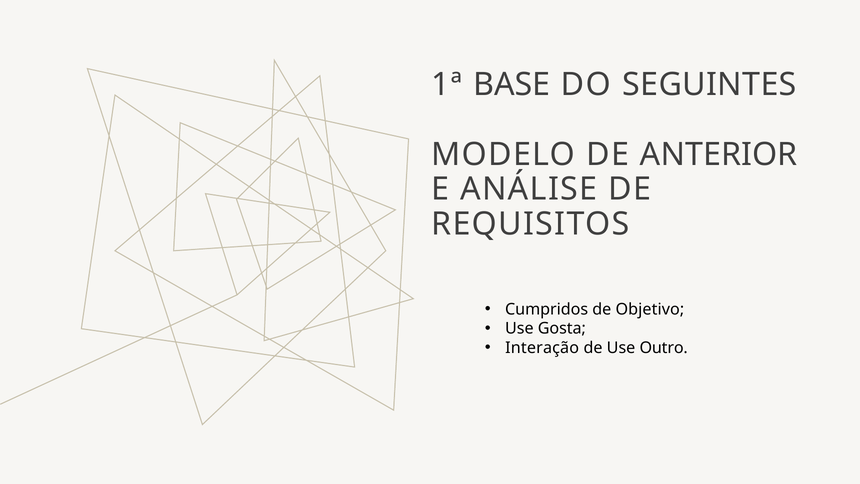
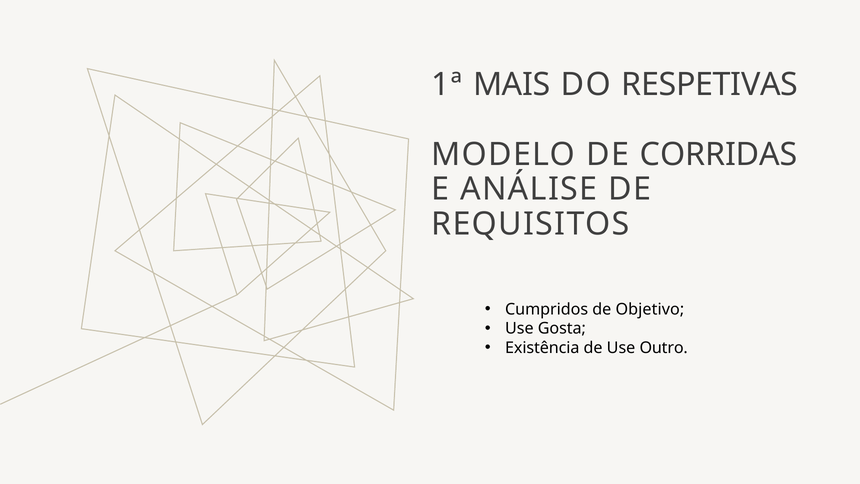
BASE: BASE -> MAIS (512, 85)
SEGUINTES: SEGUINTES -> RESPETIVAS (710, 85)
ANTERIOR: ANTERIOR -> CORRIDAS (719, 154)
Interação: Interação -> Existência (542, 348)
